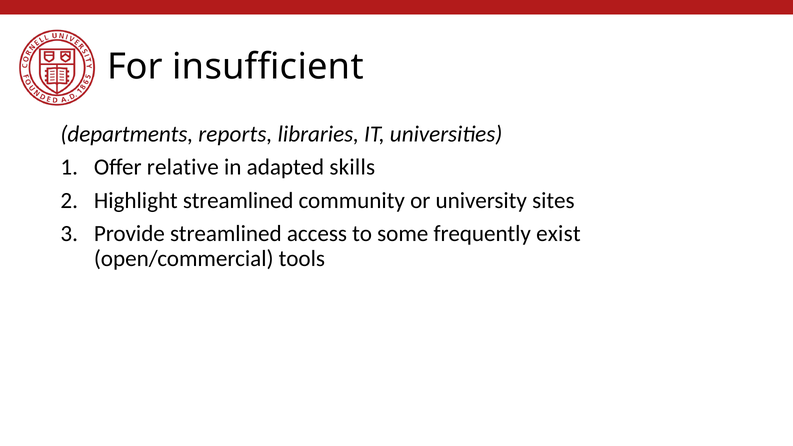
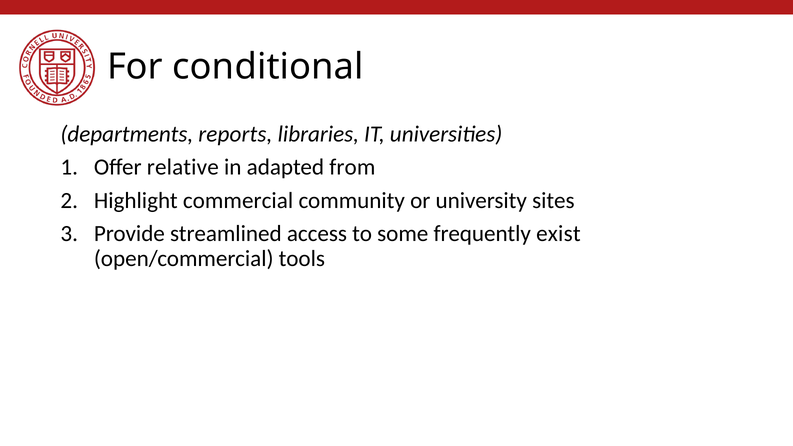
insufficient: insufficient -> conditional (268, 67)
skills: skills -> from (352, 167)
Highlight streamlined: streamlined -> commercial (238, 201)
